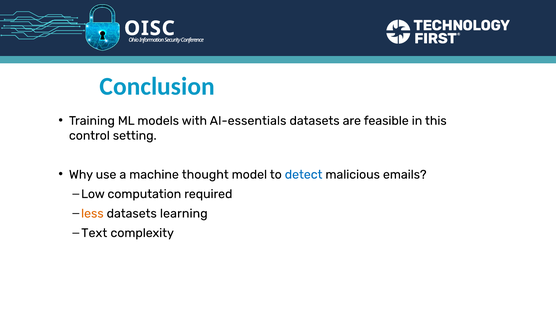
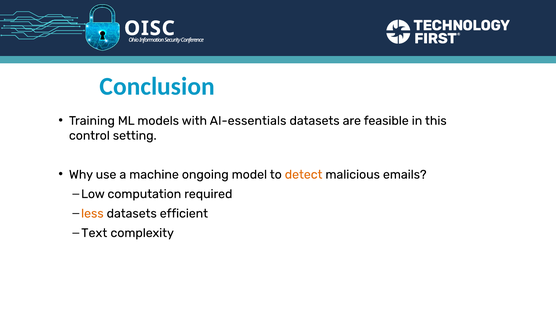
thought: thought -> ongoing (205, 174)
detect colour: blue -> orange (304, 174)
learning: learning -> efficient (184, 213)
